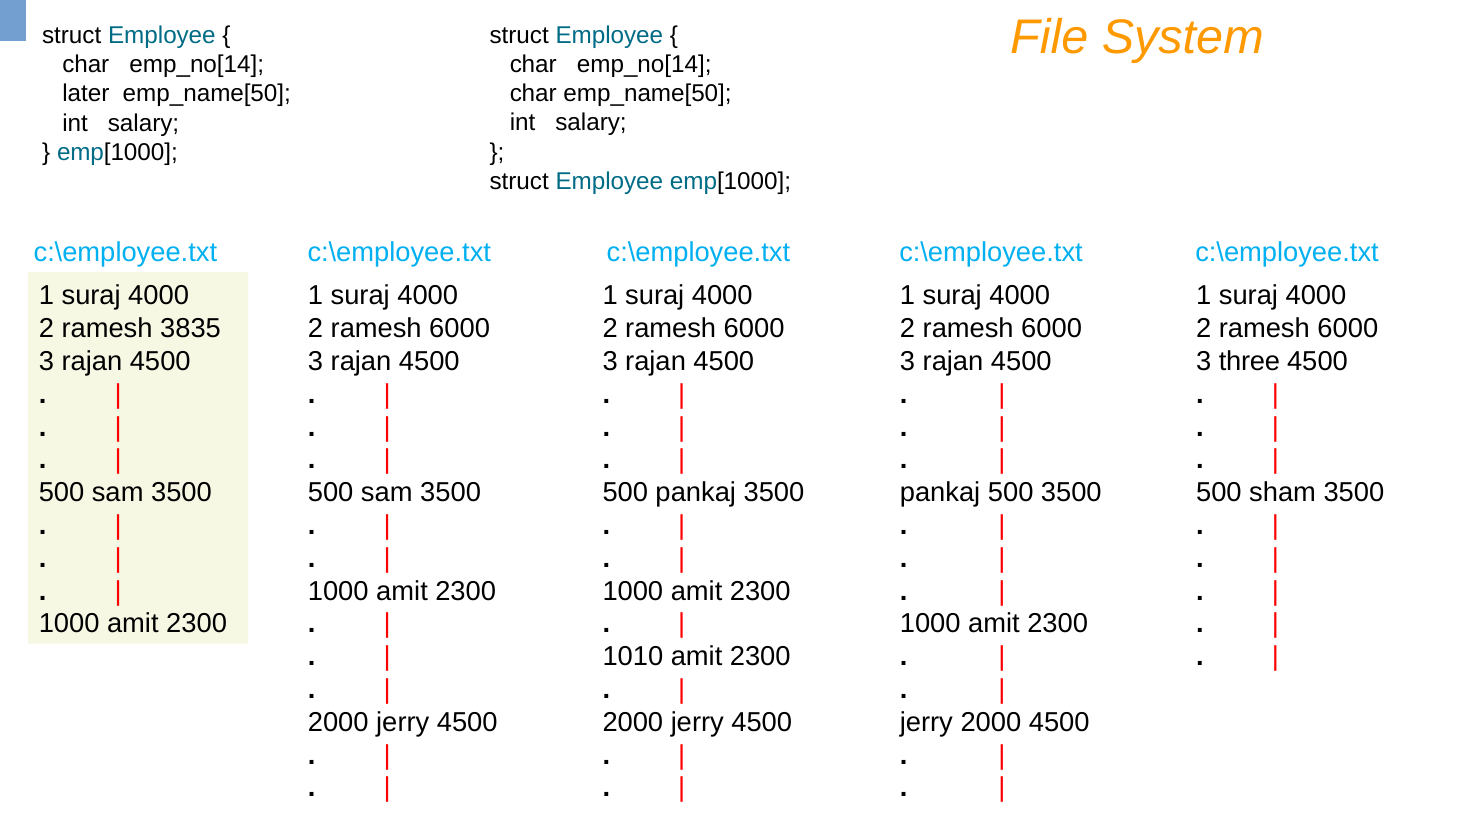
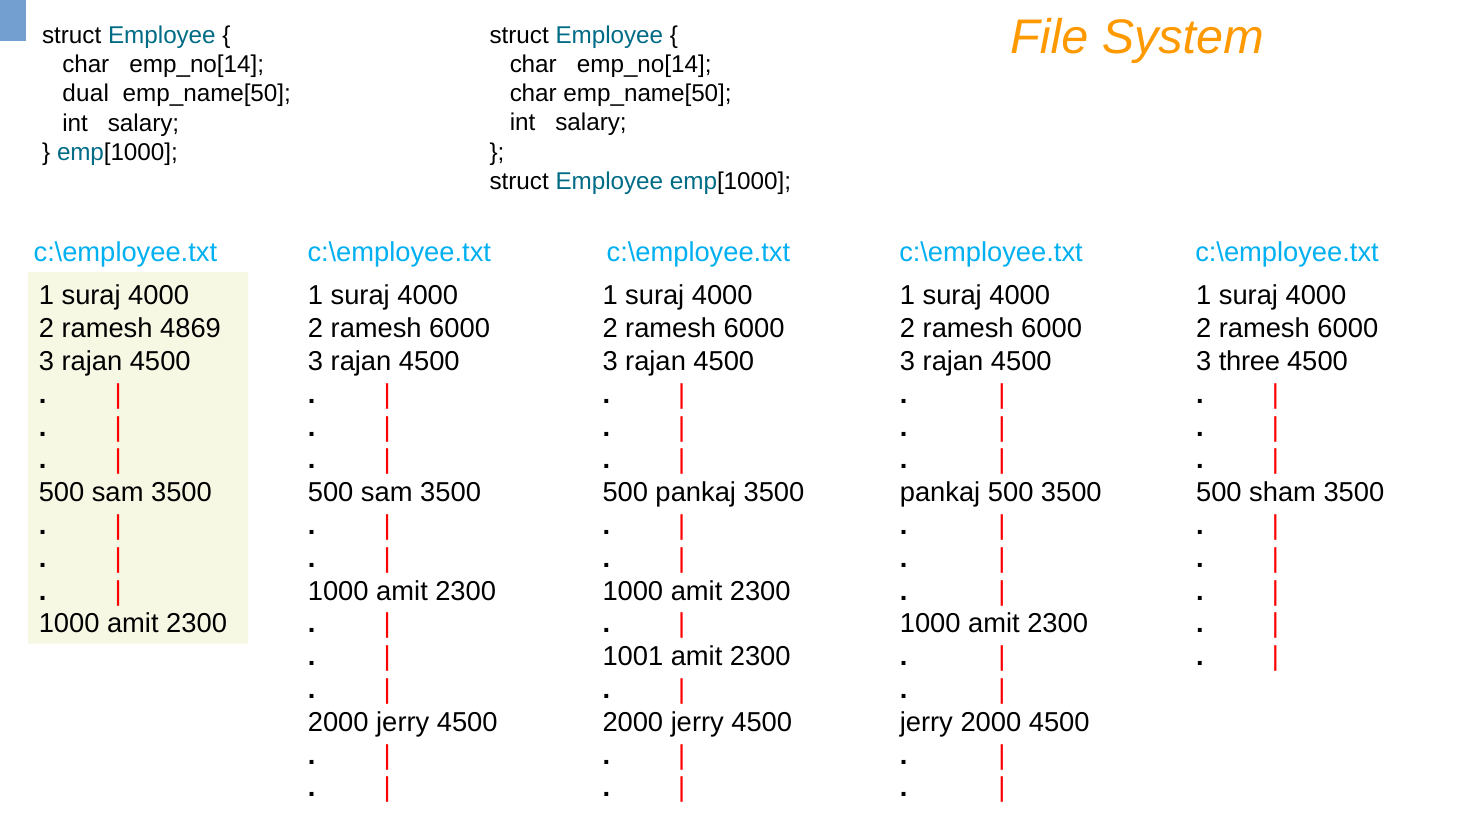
later: later -> dual (86, 94)
3835: 3835 -> 4869 (191, 329)
1010: 1010 -> 1001 (633, 656)
